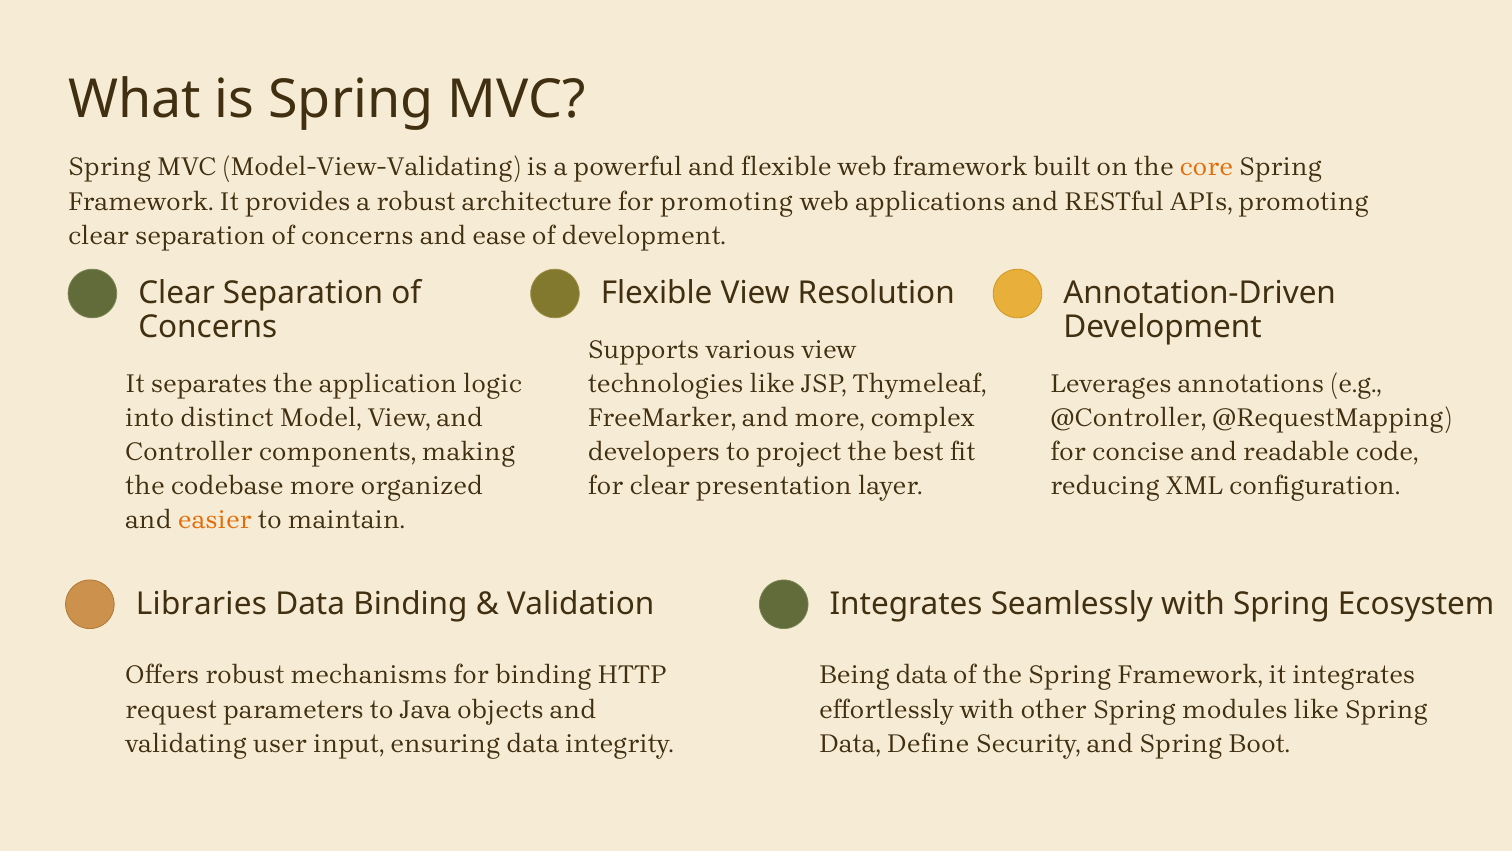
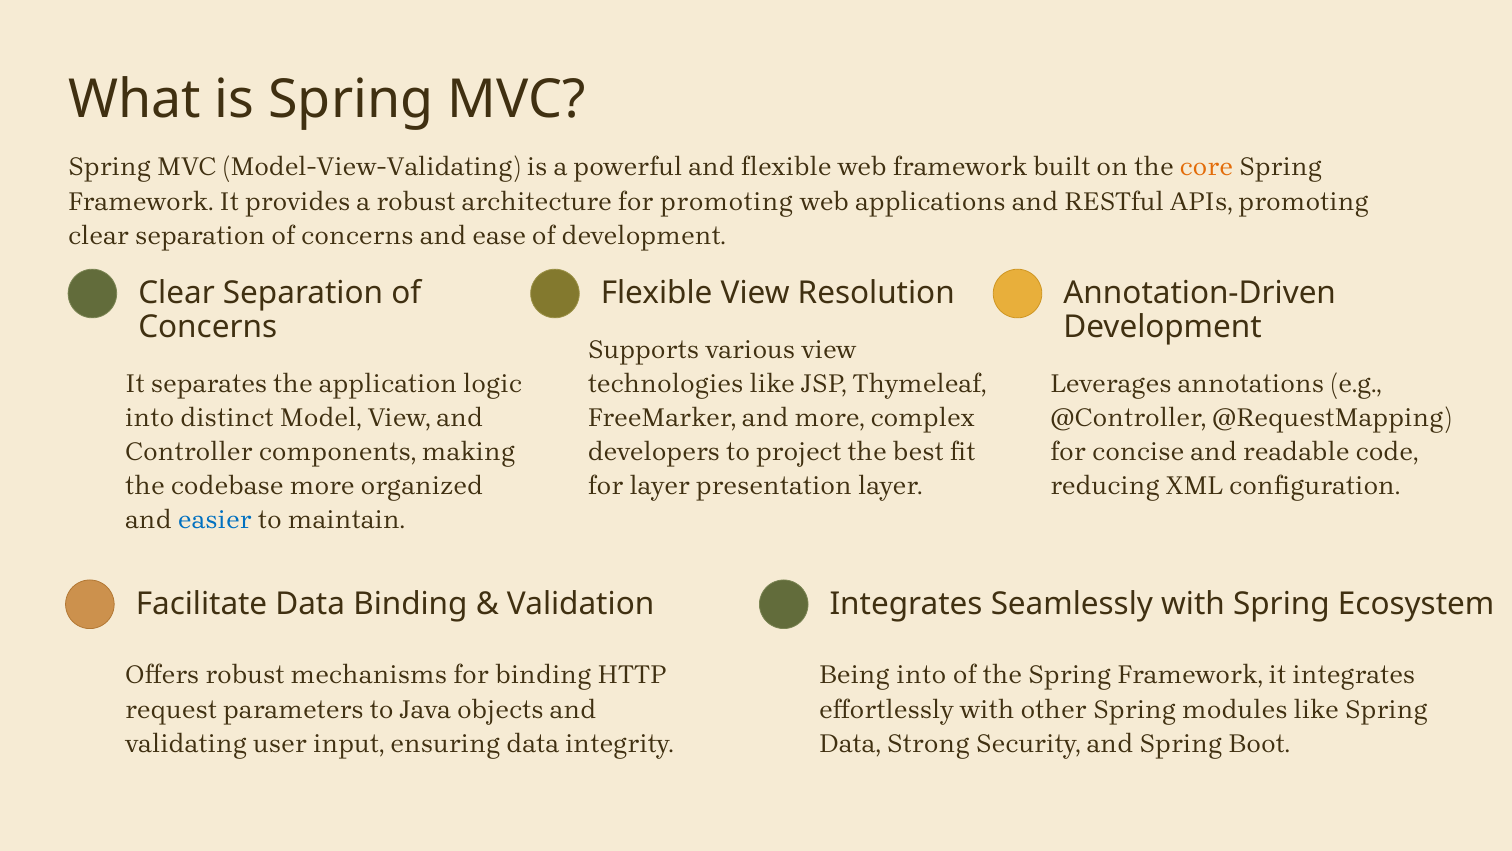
for clear: clear -> layer (660, 486)
easier colour: orange -> blue (215, 520)
Libraries: Libraries -> Facilitate (202, 604)
Being data: data -> into (921, 675)
Define: Define -> Strong (928, 743)
